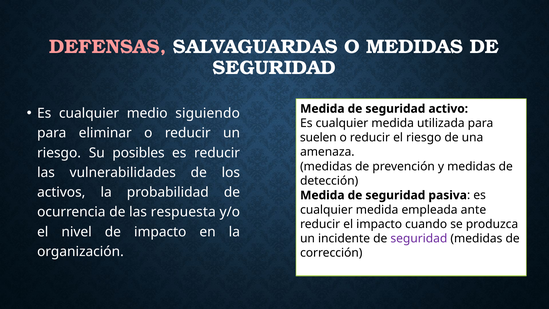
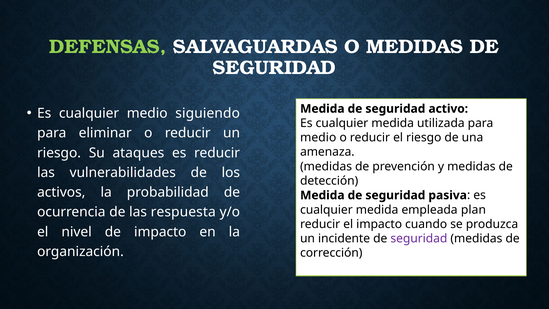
DEFENSAS colour: pink -> light green (108, 47)
suelen: suelen -> medio (318, 138)
posibles: posibles -> ataques (138, 153)
ante: ante -> plan (473, 210)
